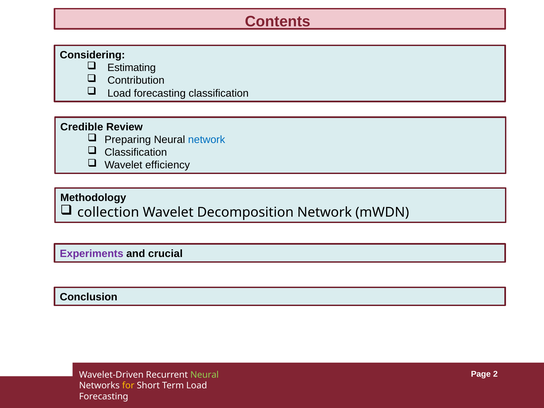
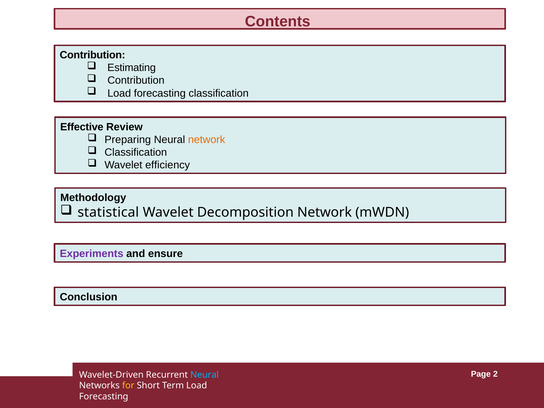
Considering: Considering -> Contribution (93, 55)
Credible: Credible -> Effective (82, 127)
network colour: blue -> orange (207, 140)
collection: collection -> statistical (108, 212)
crucial: crucial -> ensure (165, 254)
Neural colour: light green -> light blue (205, 375)
